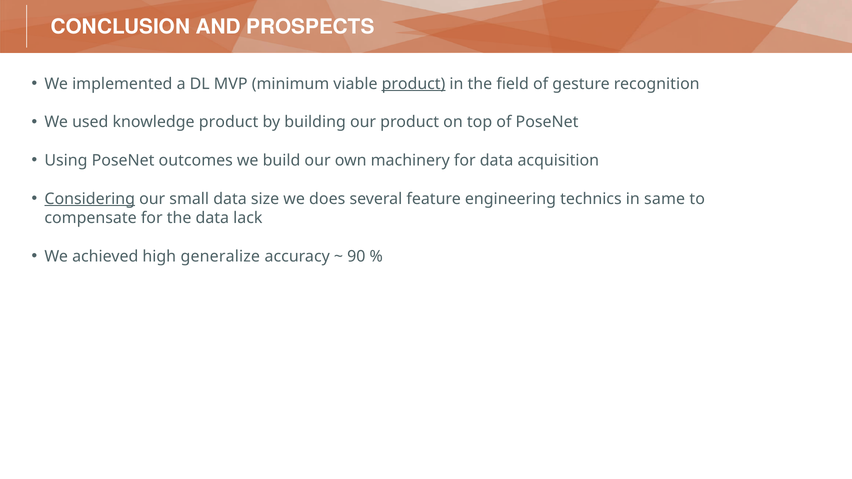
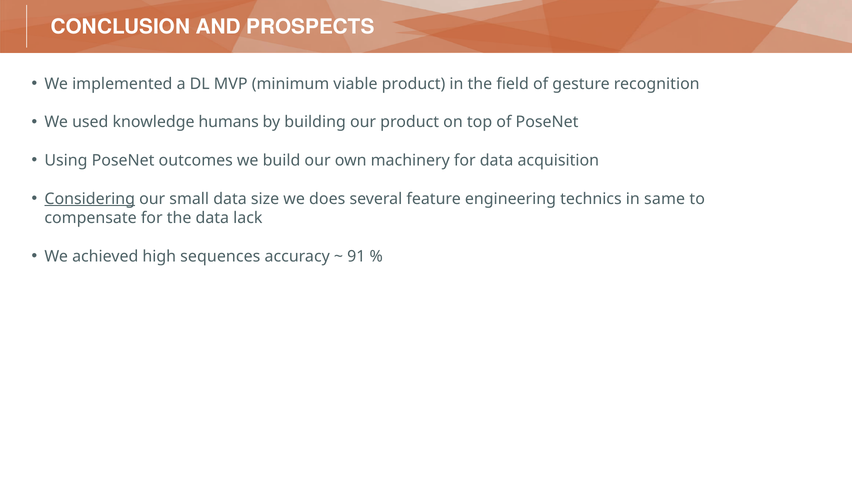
product underline: present -> none (414, 84)
knowledge product: product -> humans (229, 122)
generalize: generalize -> sequences (220, 256)
90: 90 -> 91 (356, 256)
